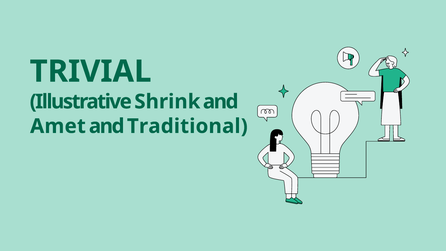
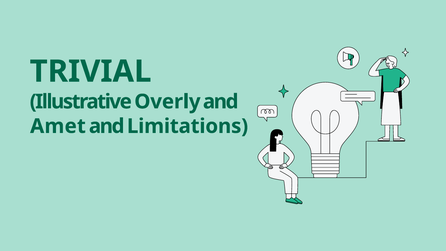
Shrink: Shrink -> Overly (167, 102)
Traditional: Traditional -> Limitations (188, 126)
